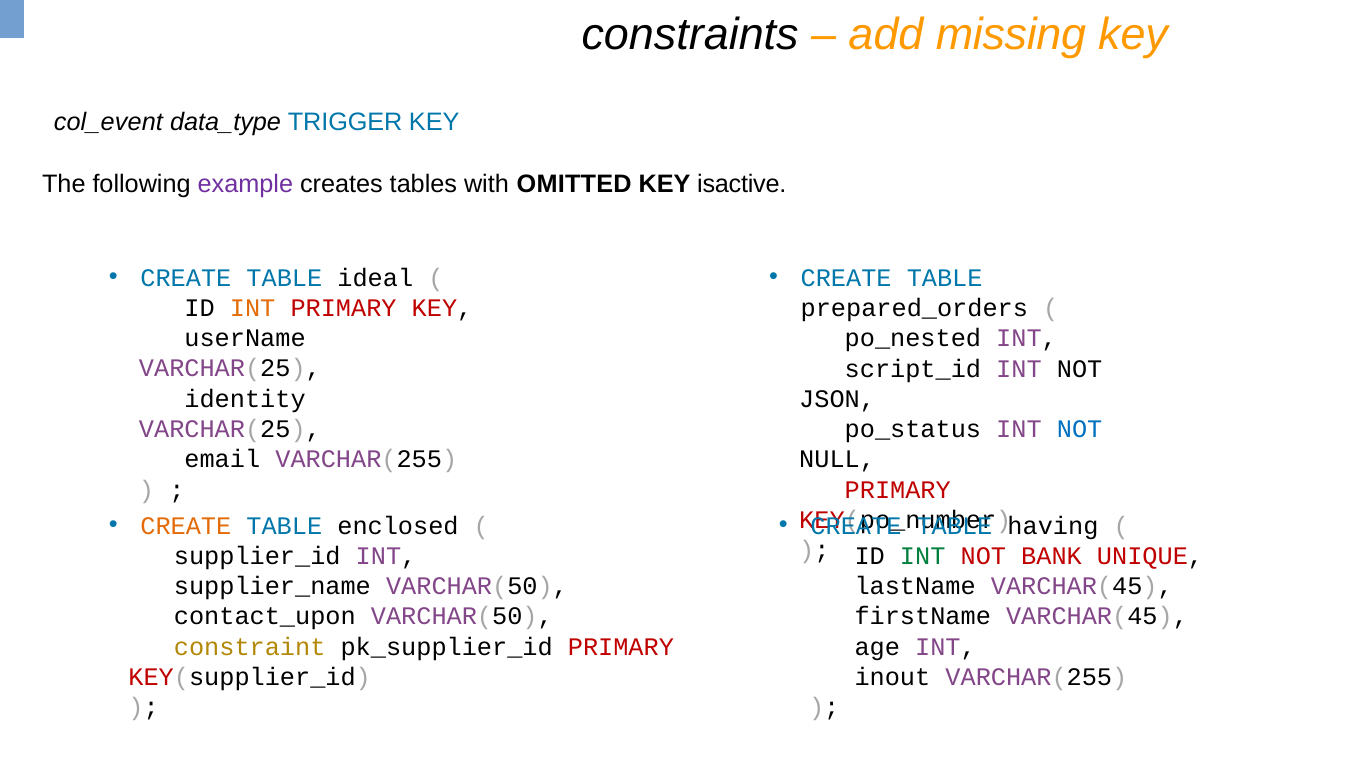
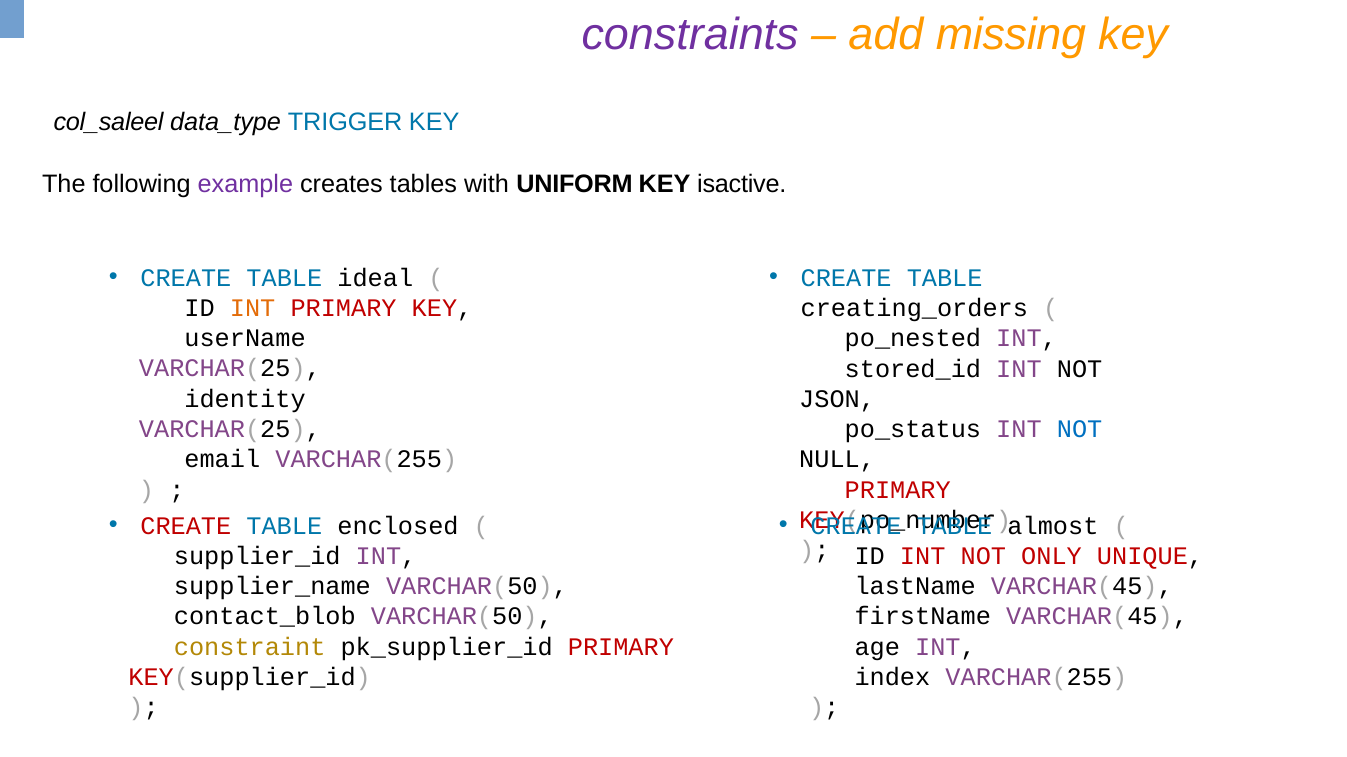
constraints colour: black -> purple (690, 35)
col_event: col_event -> col_saleel (109, 122)
OMITTED: OMITTED -> UNIFORM (574, 184)
prepared_orders: prepared_orders -> creating_orders (914, 308)
script_id: script_id -> stored_id (913, 369)
CREATE colour: orange -> red (186, 526)
having: having -> almost (1053, 526)
INT colour: green -> red (923, 557)
BANK: BANK -> ONLY (1052, 557)
contact_upon: contact_upon -> contact_blob (265, 617)
inout: inout -> index (892, 678)
